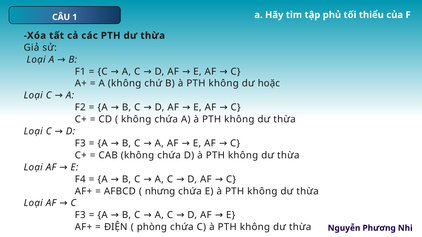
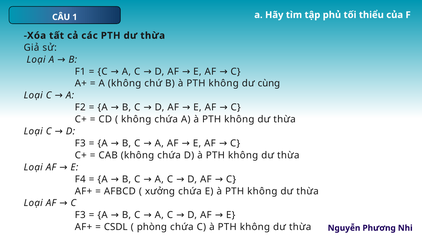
hoặc: hoặc -> cùng (269, 84)
nhưng: nhưng -> xưởng (160, 191)
ĐIỆN: ĐIỆN -> CSDL (116, 227)
